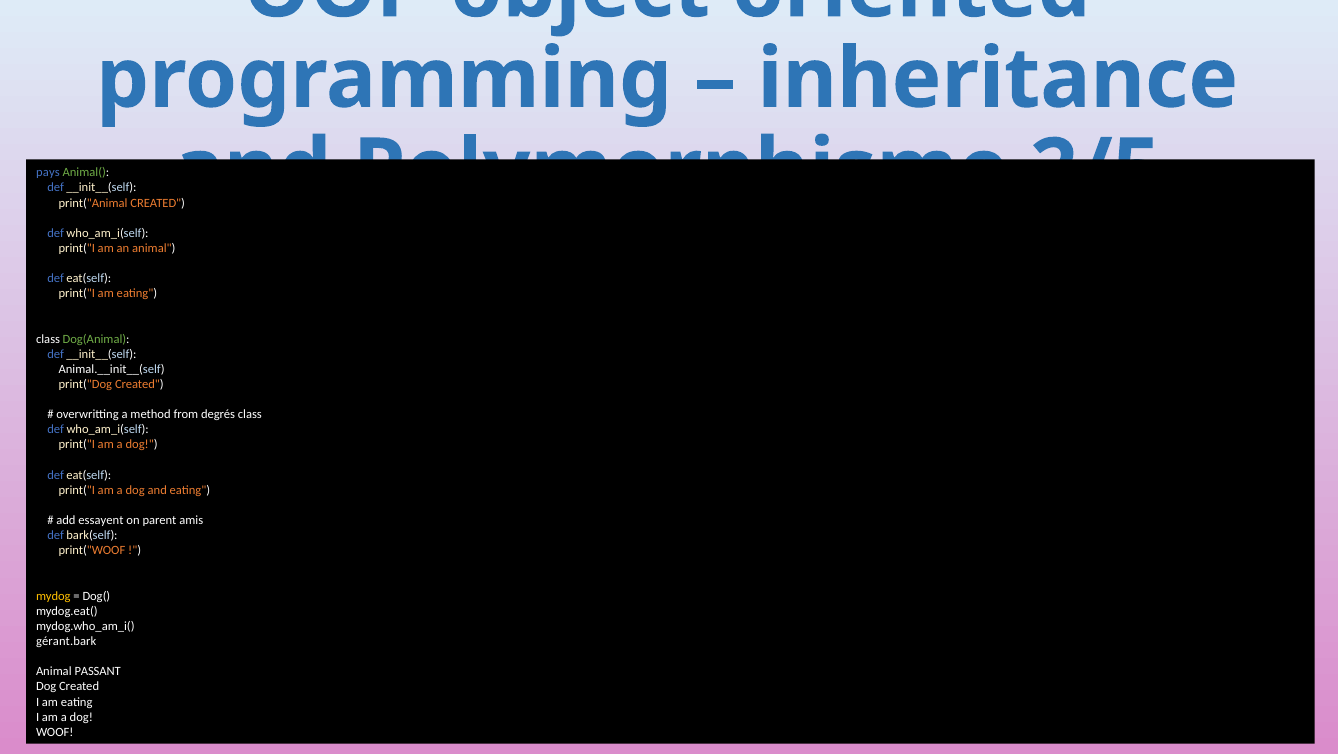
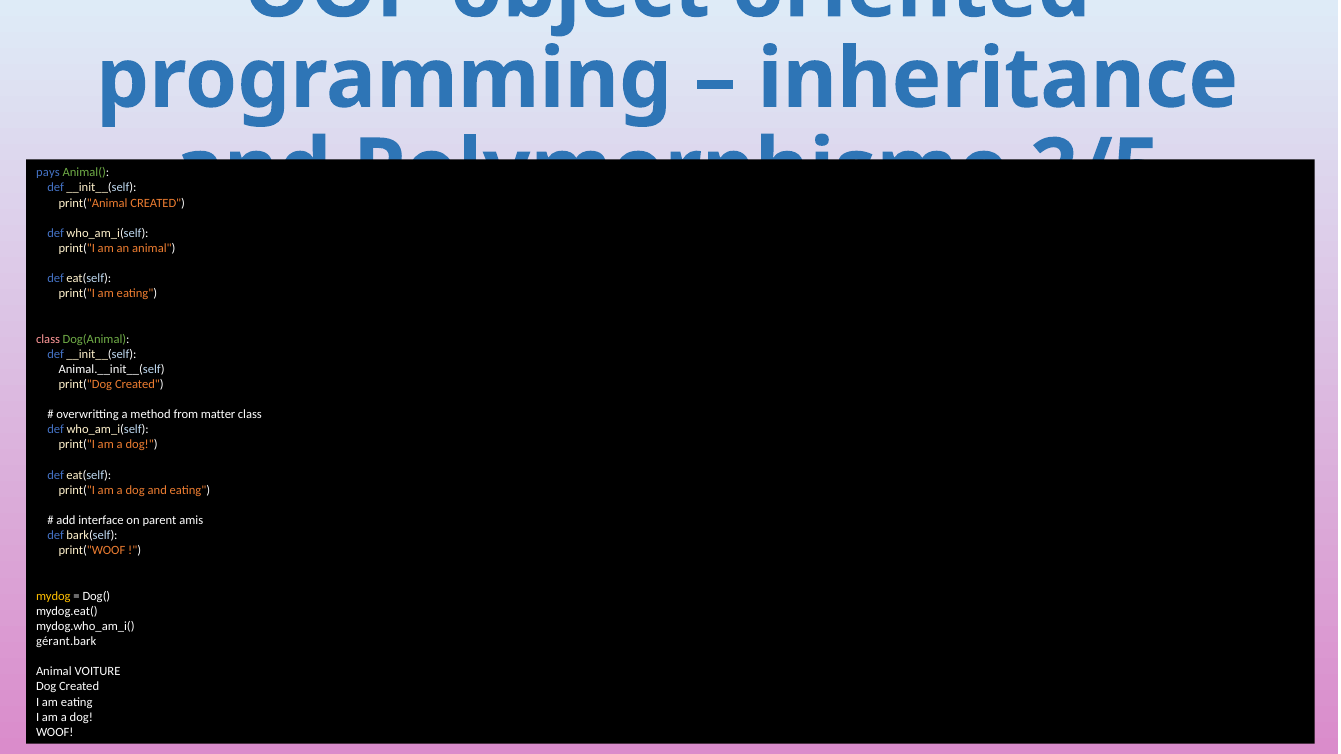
class colour: white -> pink (48, 339)
degrés: degrés -> matter (218, 415)
essayent: essayent -> interface (101, 521)
PASSANT: PASSANT -> VOITURE (98, 672)
